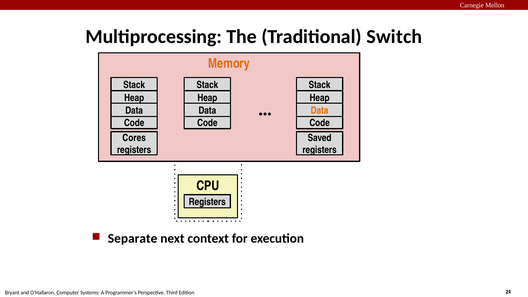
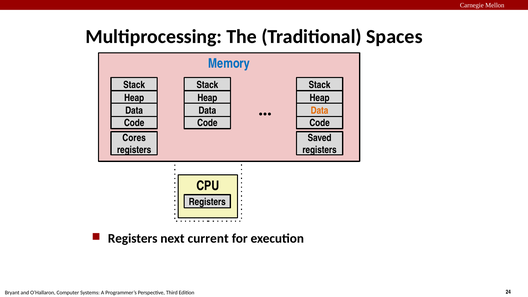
Switch: Switch -> Spaces (394, 37)
Memory colour: orange -> blue (229, 64)
Separate: Separate -> Registers (133, 239)
context: context -> current (208, 239)
